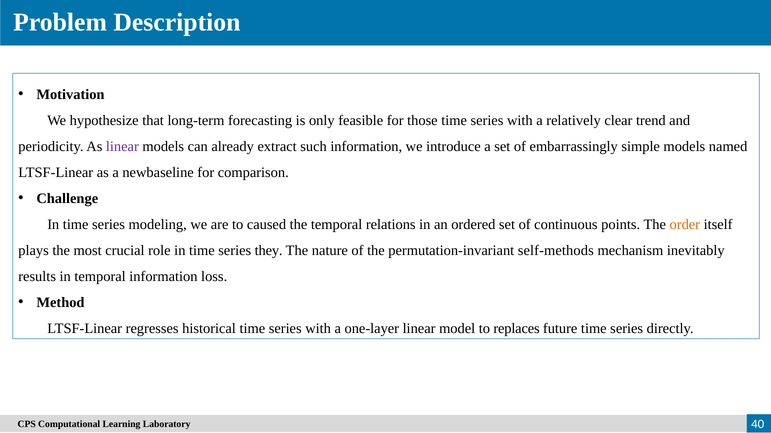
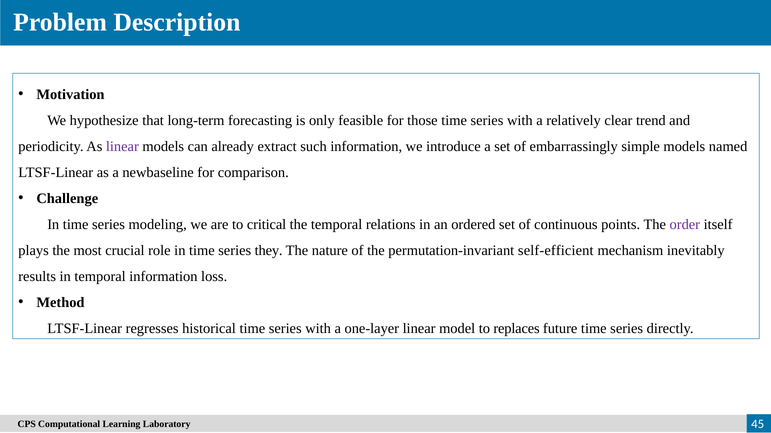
caused: caused -> critical (267, 225)
order colour: orange -> purple (685, 225)
self-methods: self-methods -> self-efficient (556, 251)
40: 40 -> 45 (758, 425)
